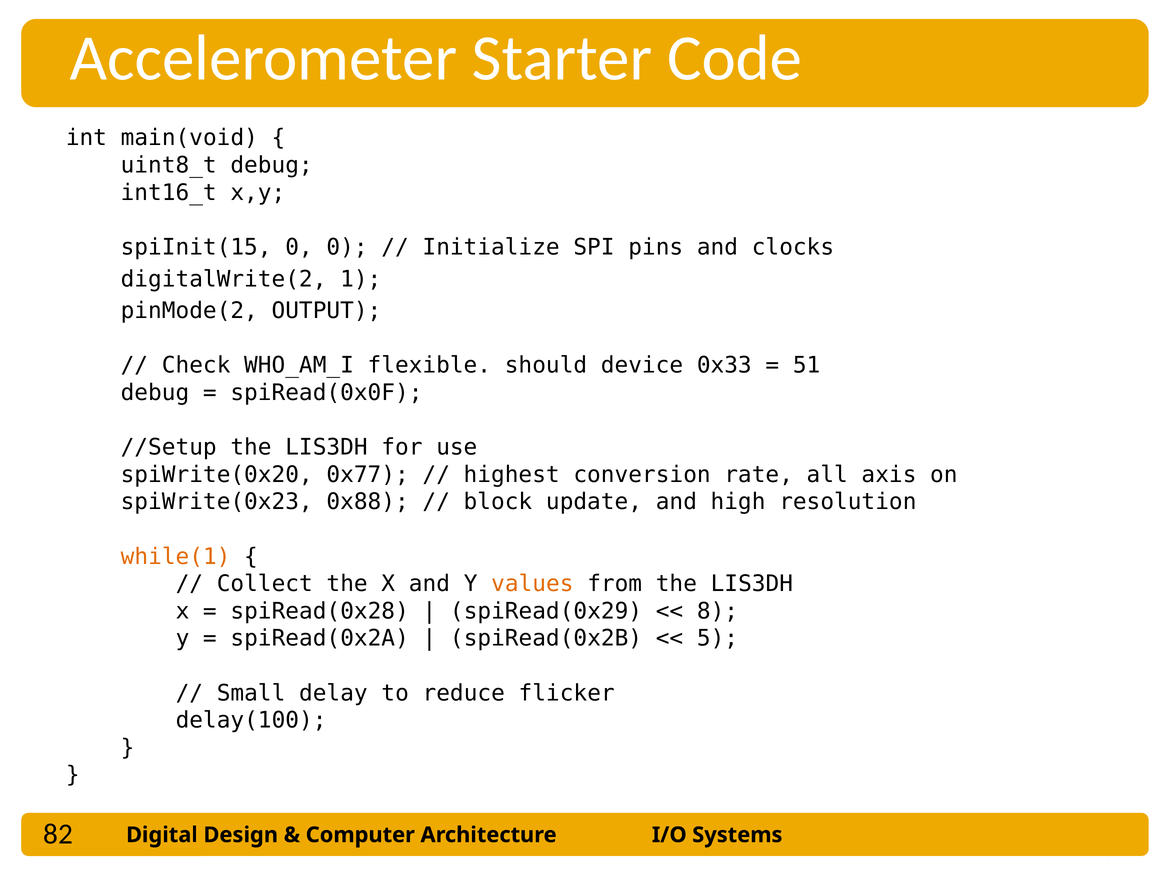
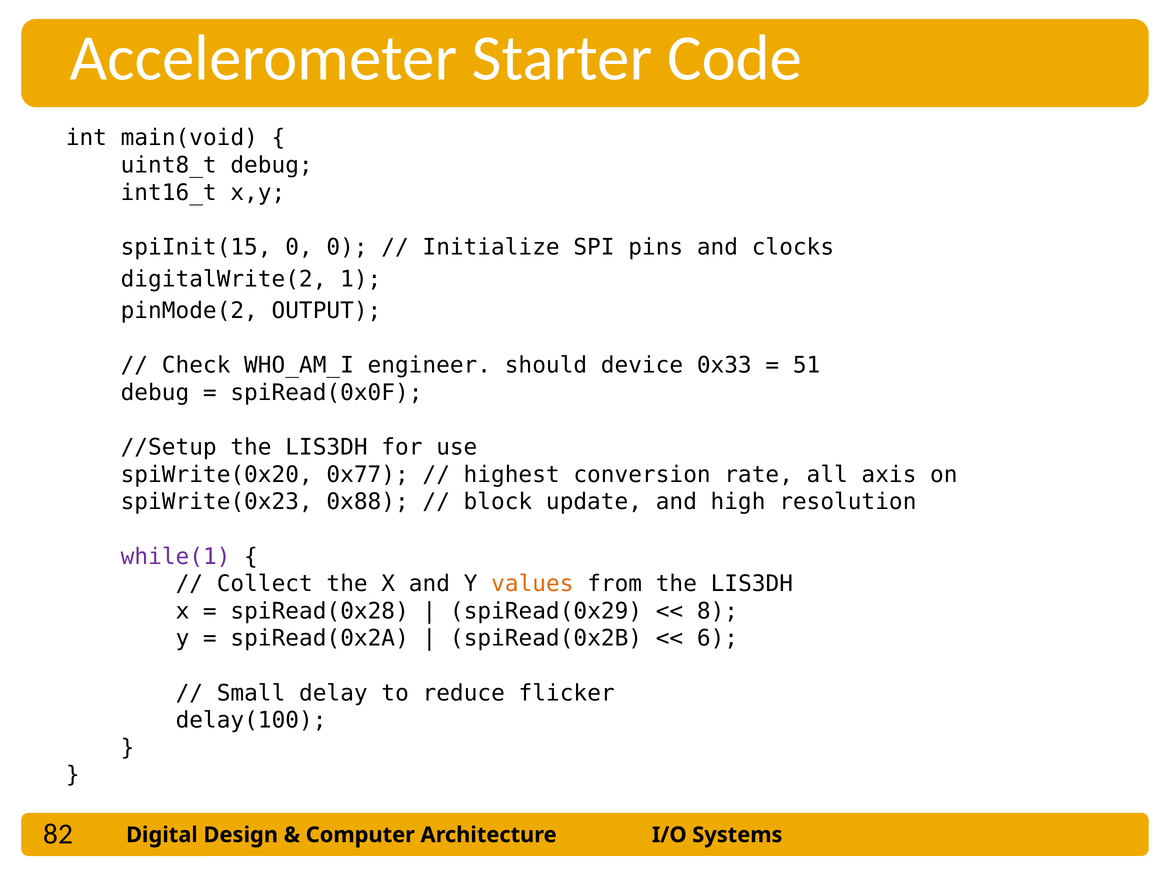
flexible: flexible -> engineer (429, 366)
while(1 colour: orange -> purple (176, 557)
5: 5 -> 6 (717, 639)
